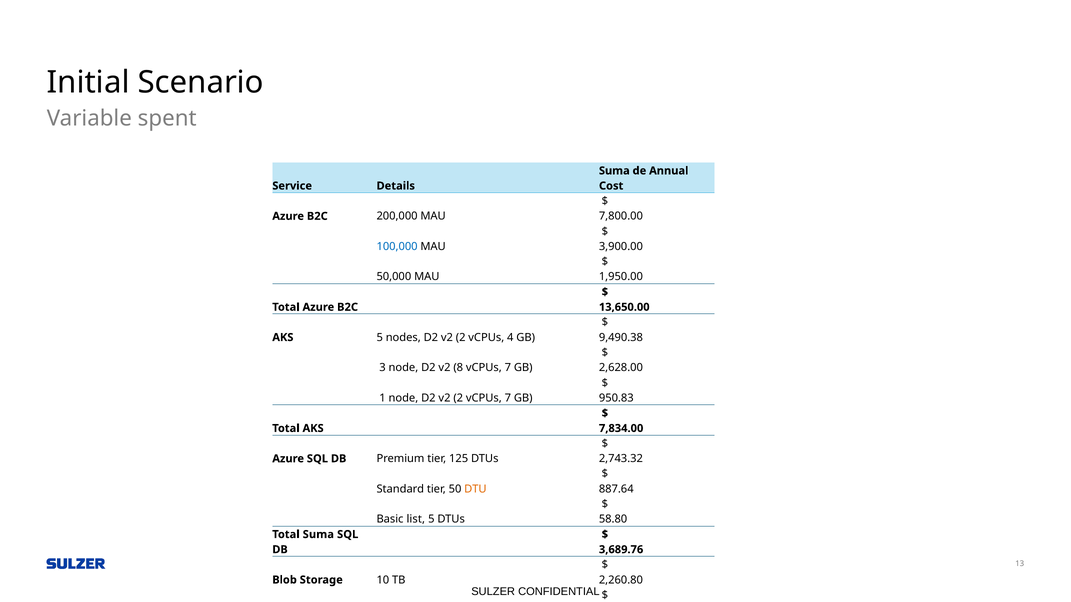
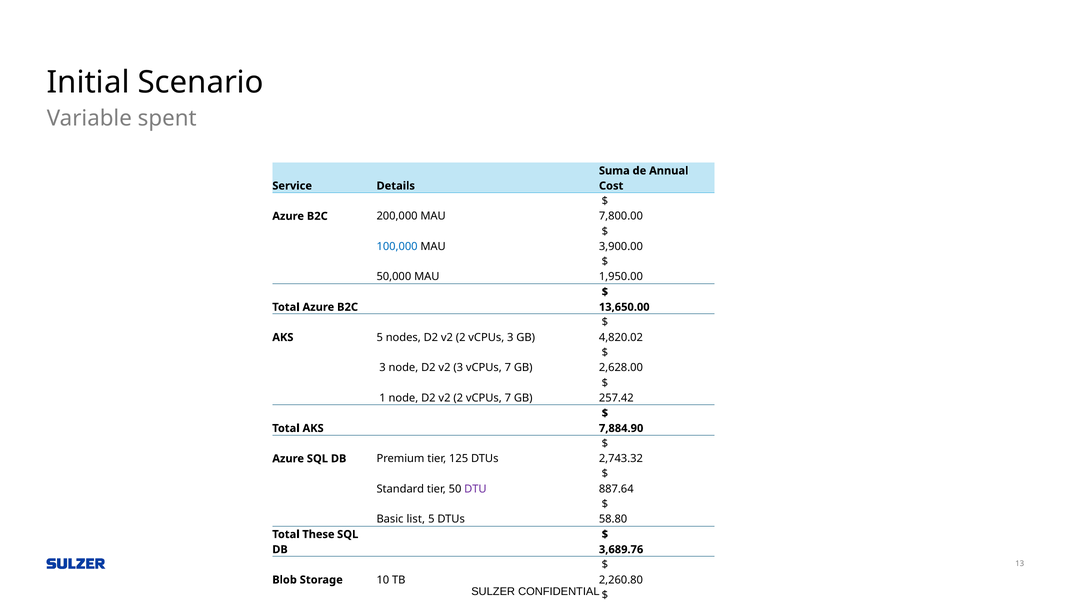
9,490.38: 9,490.38 -> 4,820.02 (621, 338)
vCPUs 4: 4 -> 3 (510, 338)
v2 8: 8 -> 3 (458, 368)
950.83: 950.83 -> 257.42 (616, 398)
7,834.00: 7,834.00 -> 7,884.90 (621, 429)
DTU colour: orange -> purple (475, 489)
Total Suma: Suma -> These (318, 535)
